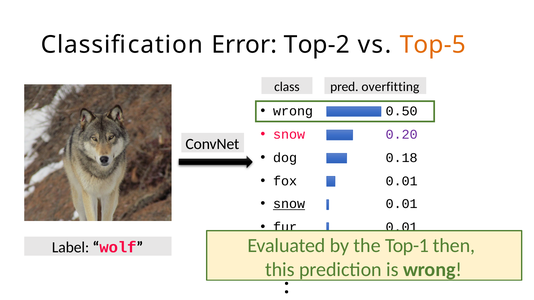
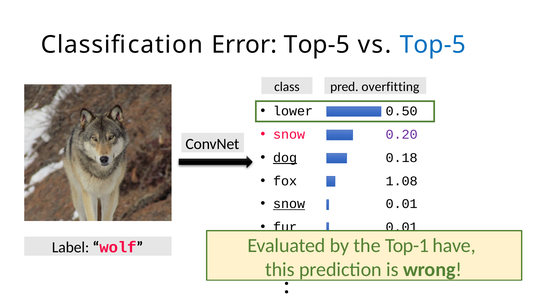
Error Top-2: Top-2 -> Top-5 (317, 45)
Top-5 colour: orange -> blue (433, 45)
wrong: wrong -> lower (293, 111)
dog underline: none -> present (285, 158)
0.01: 0.01 -> 1.08 (402, 181)
then: then -> have (454, 246)
